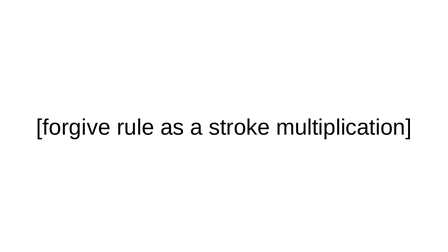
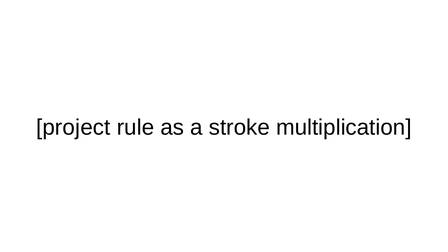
forgive: forgive -> project (73, 128)
